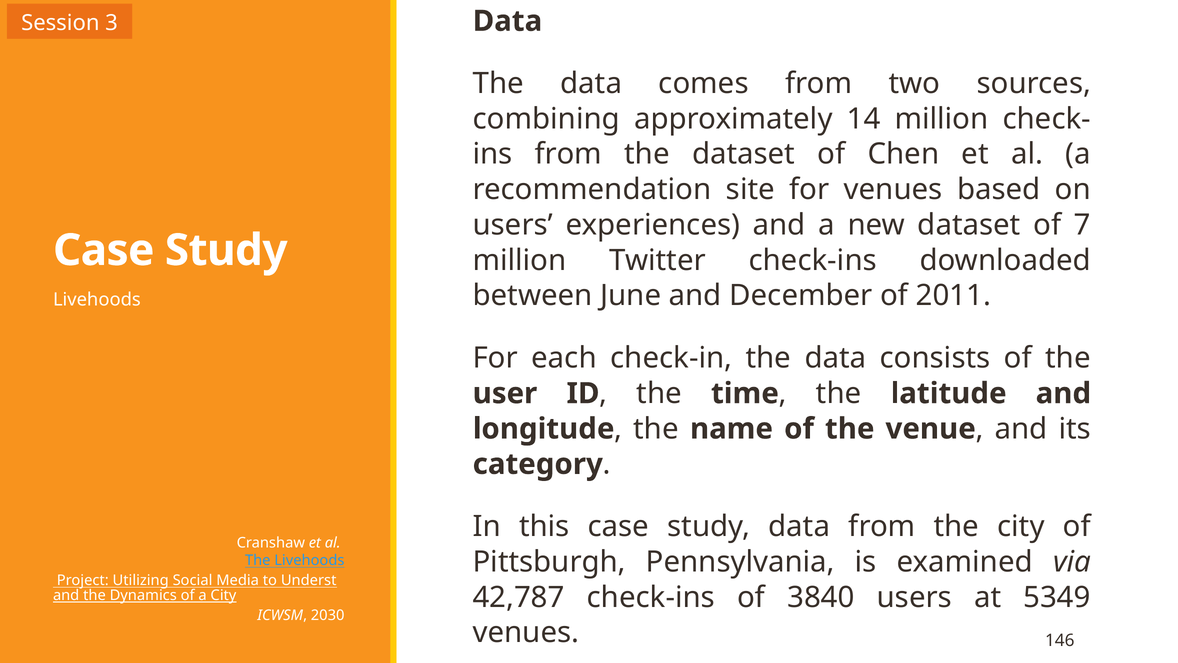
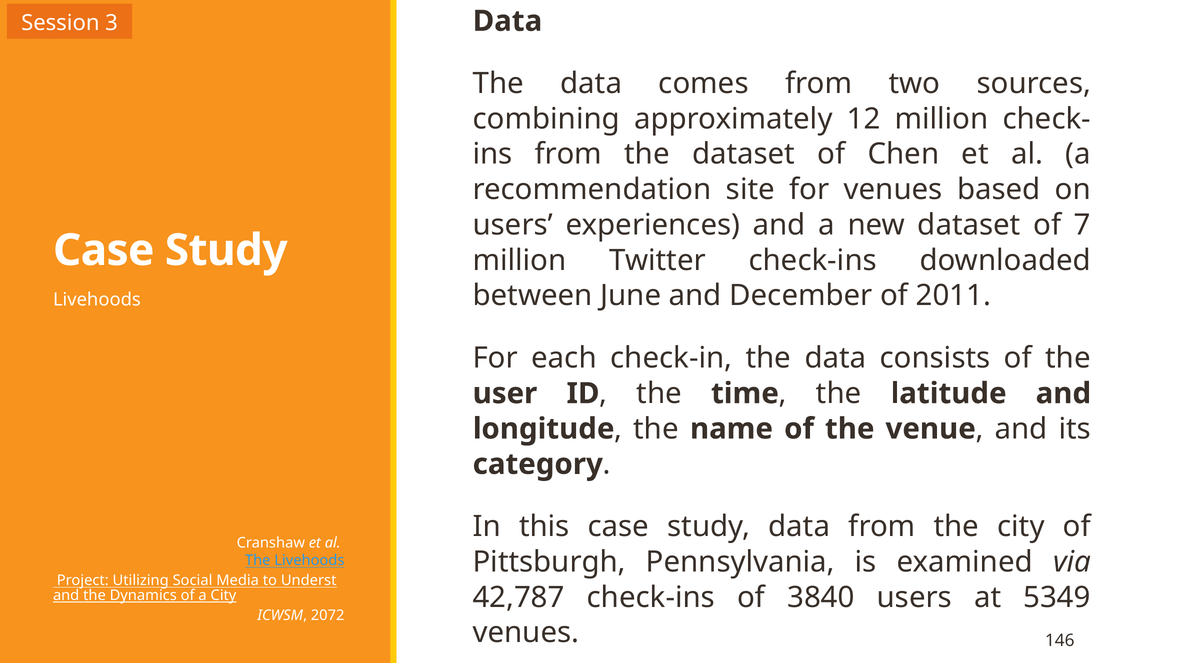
14: 14 -> 12 (864, 119)
2030: 2030 -> 2072 (328, 615)
